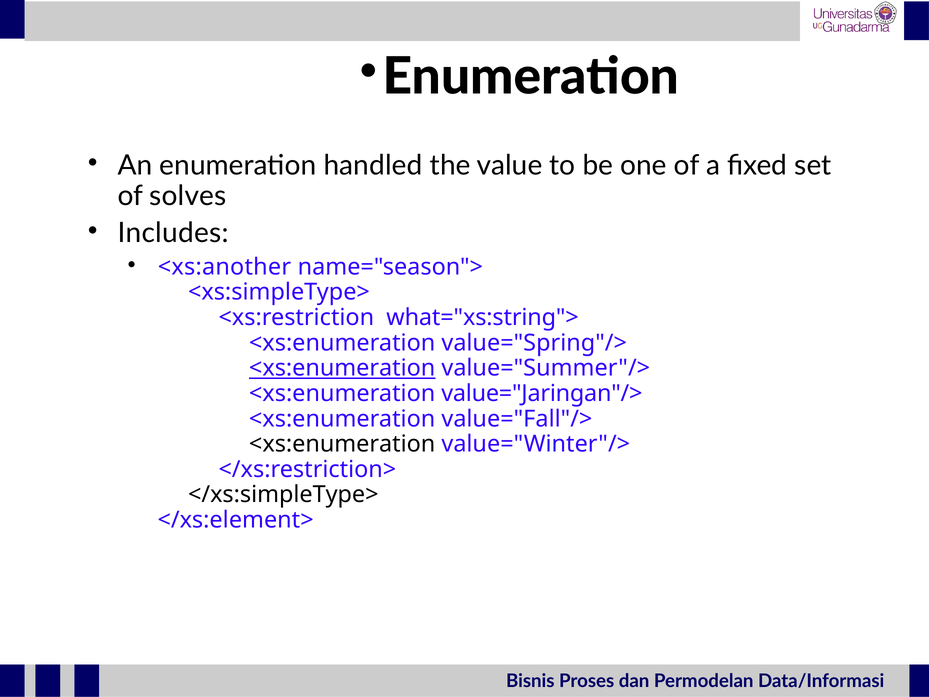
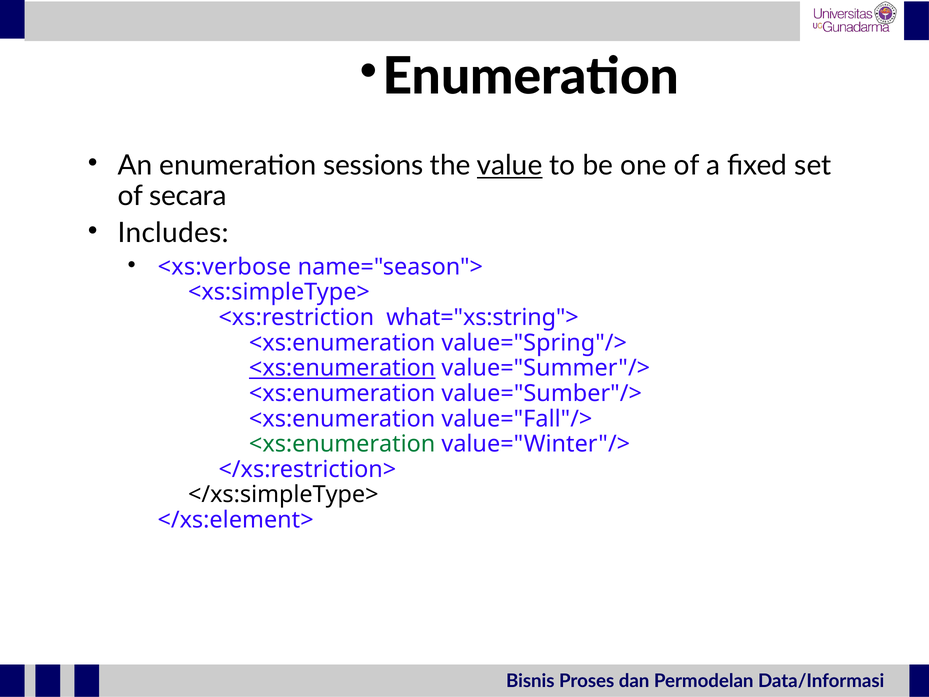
handled: handled -> sessions (373, 166)
value underline: none -> present (510, 166)
solves: solves -> secara (188, 196)
<xs:another: <xs:another -> <xs:verbose (224, 267)
value="Jaringan"/>: value="Jaringan"/> -> value="Sumber"/> (542, 394)
<xs:enumeration colour: black -> green (342, 444)
